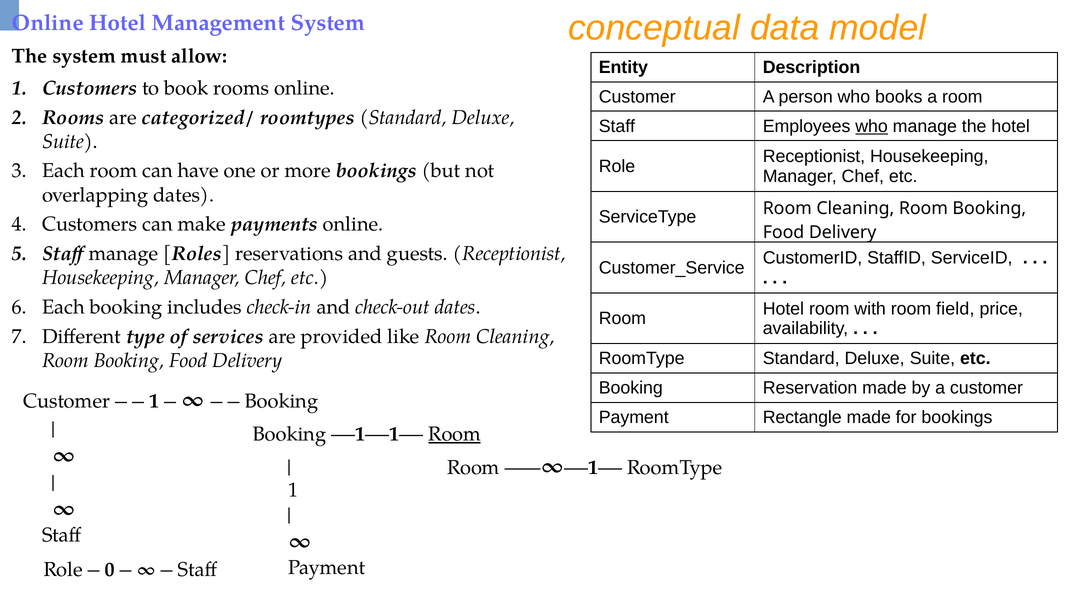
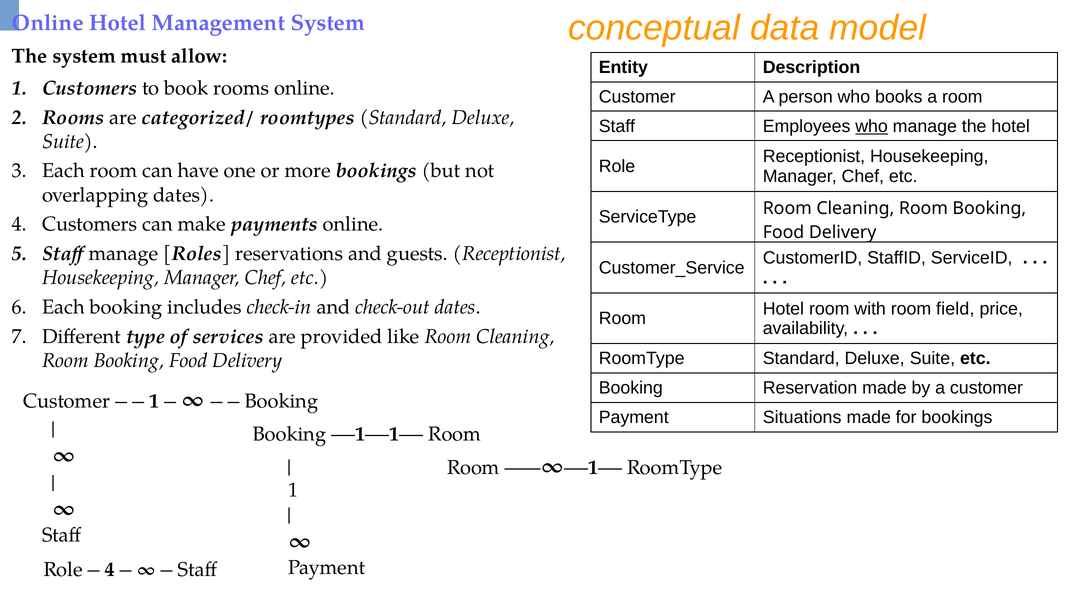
Rectangle: Rectangle -> Situations (802, 417)
Room underline: present -> none (455, 434)
0: 0 -> 4 (110, 569)
